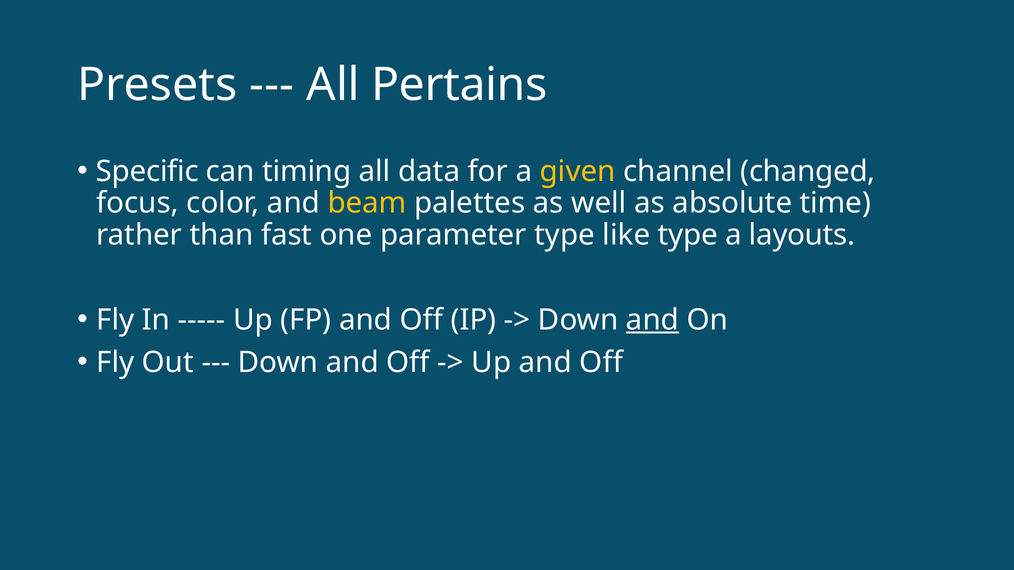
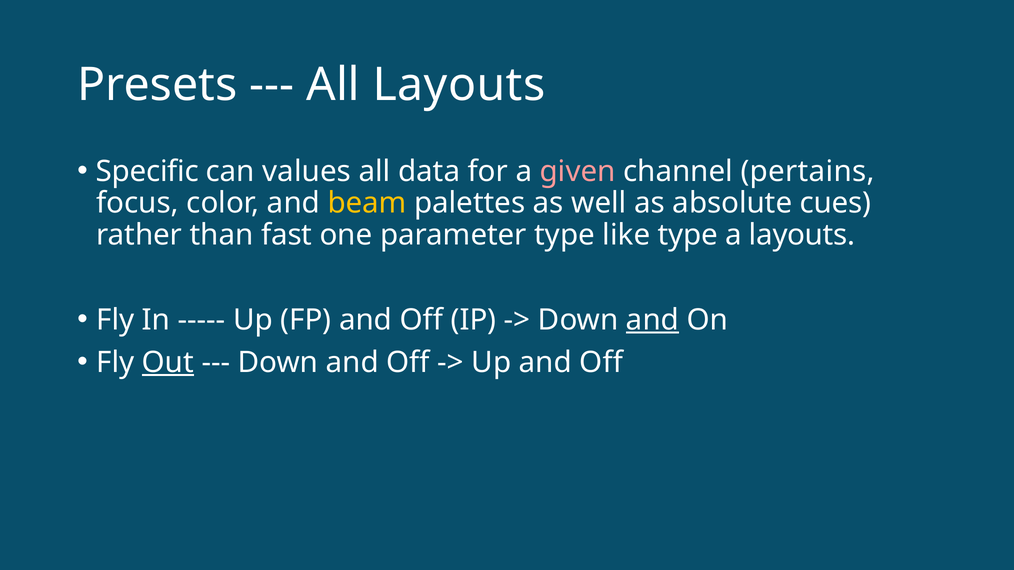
All Pertains: Pertains -> Layouts (459, 85)
timing: timing -> values (307, 171)
given colour: yellow -> pink (578, 171)
changed: changed -> pertains (808, 171)
time: time -> cues (835, 203)
Out underline: none -> present (168, 362)
